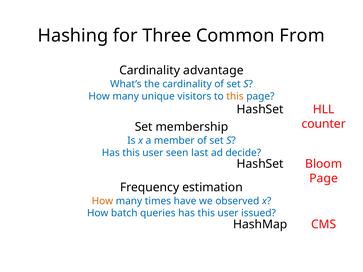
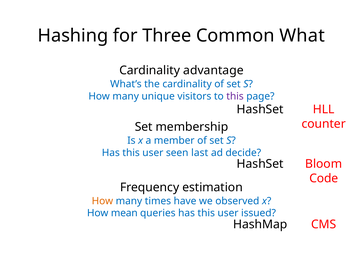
From: From -> What (302, 36)
this colour: orange -> purple (235, 96)
Page: Page -> Code (324, 179)
batch: batch -> mean (124, 213)
